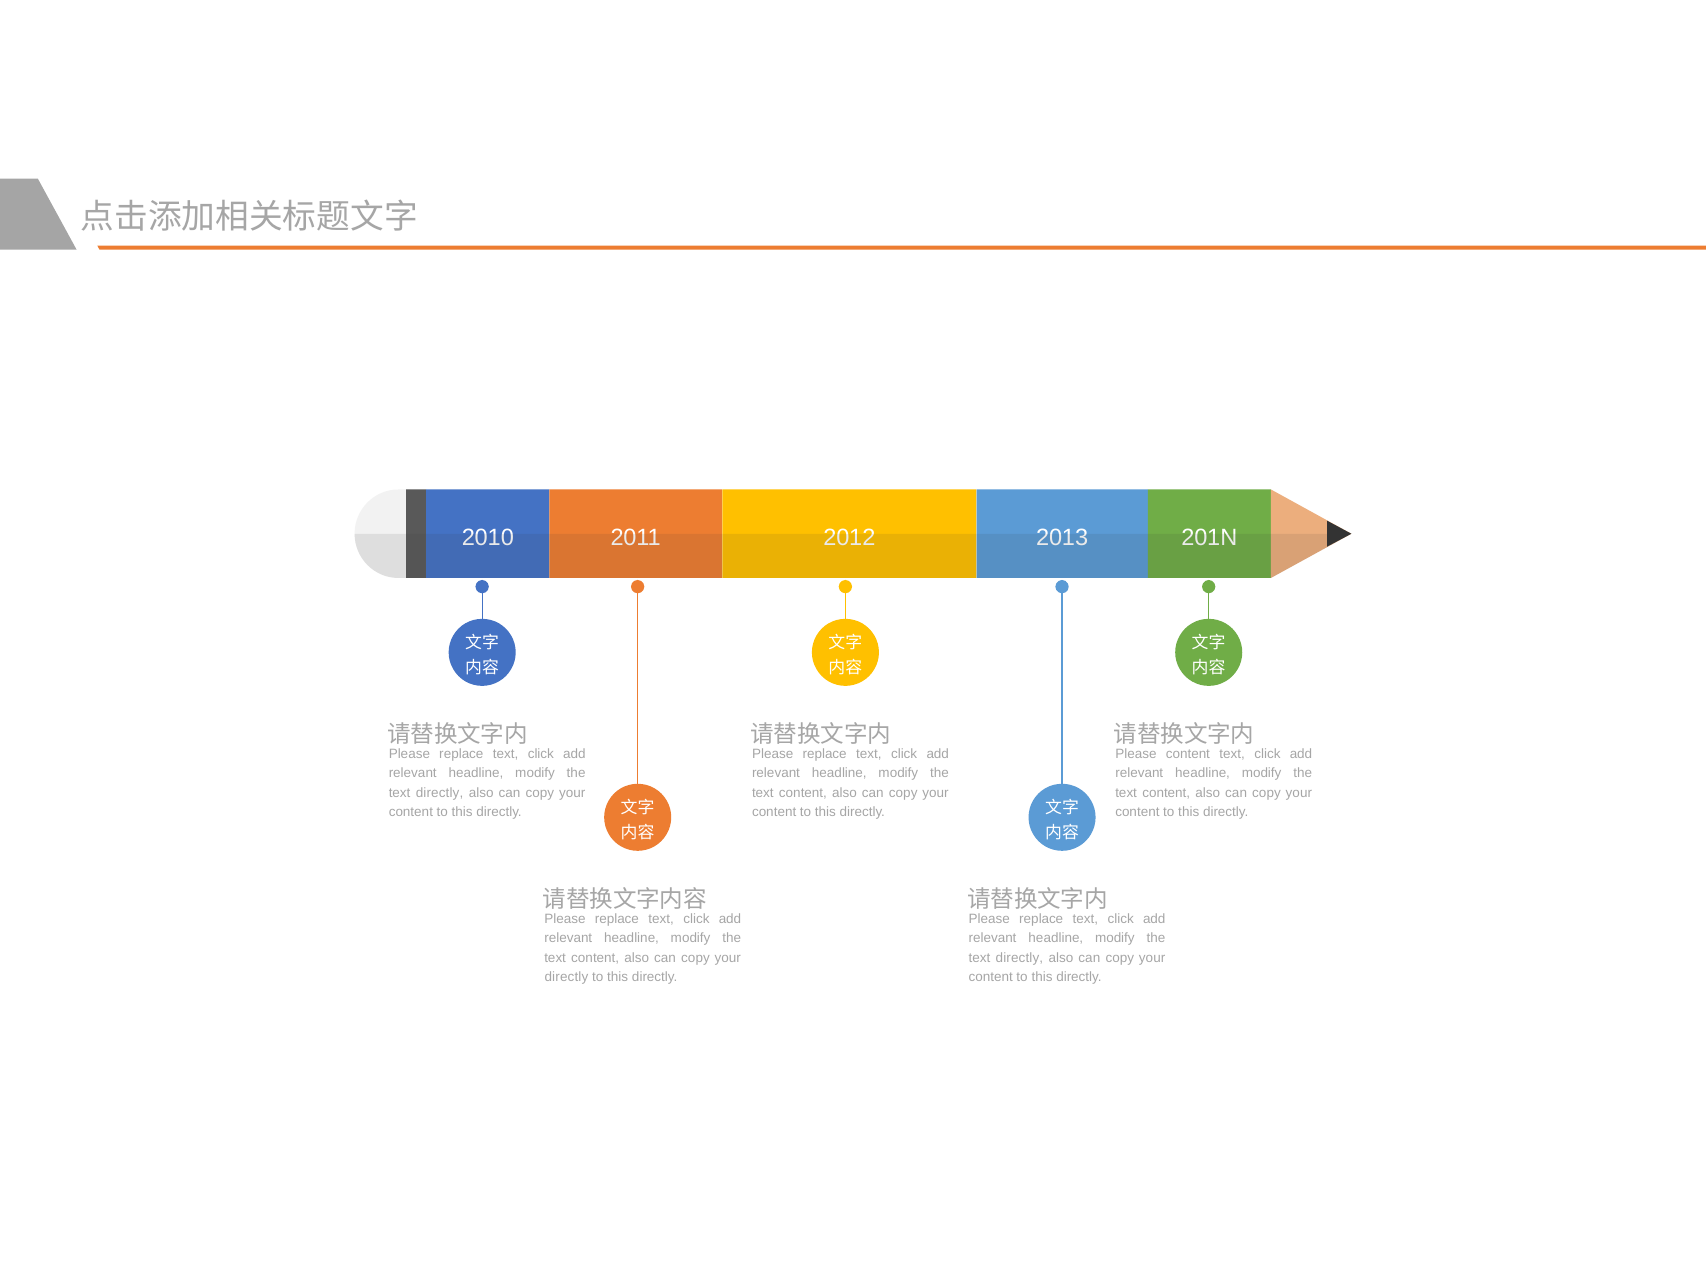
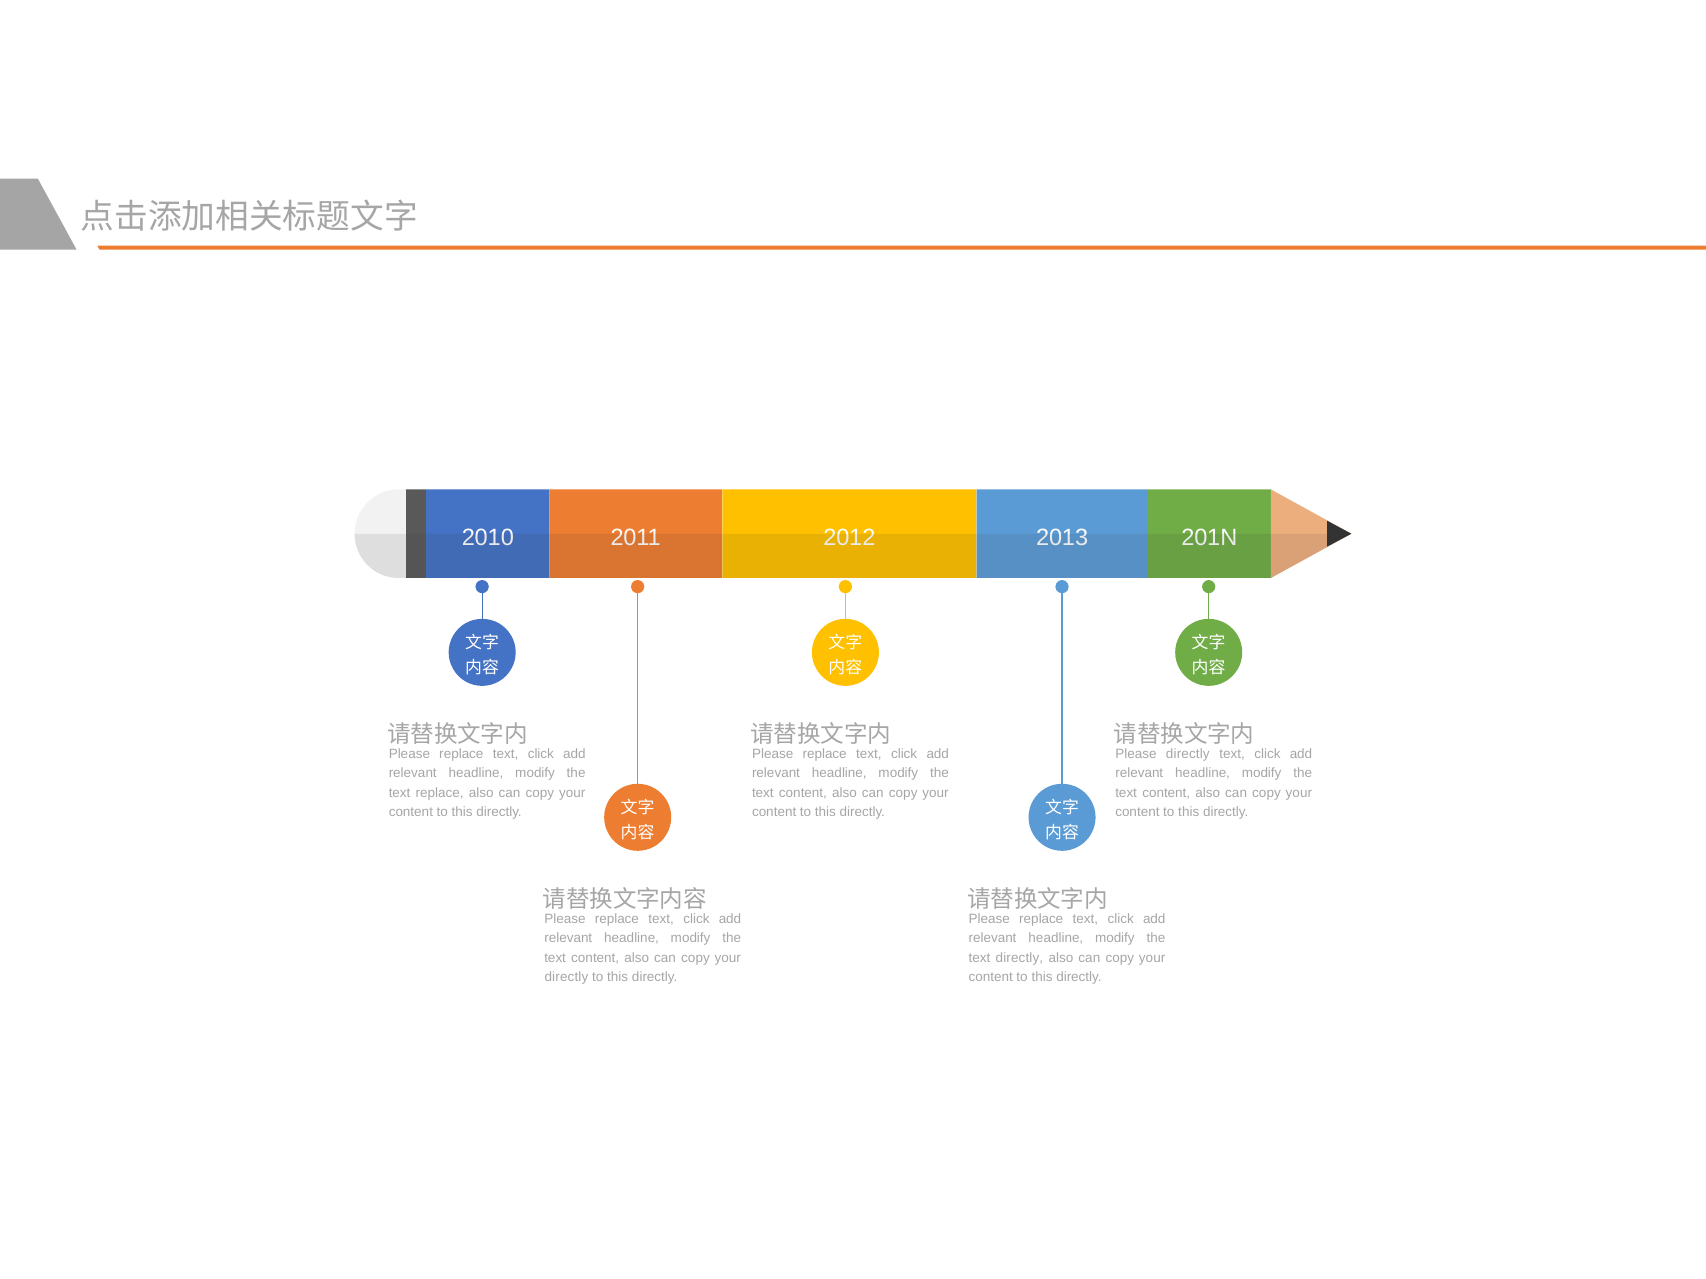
Please content: content -> directly (1188, 754)
directly: directly -> replace (440, 793)
